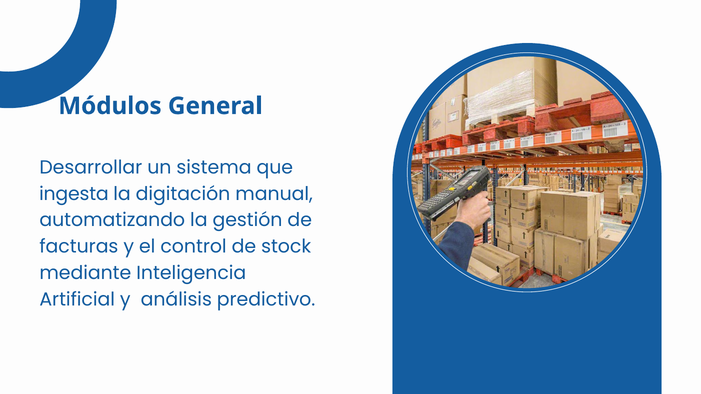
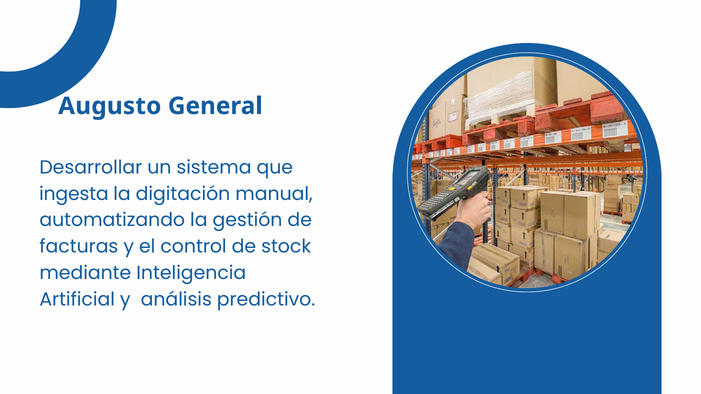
Módulos: Módulos -> Augusto (110, 106)
